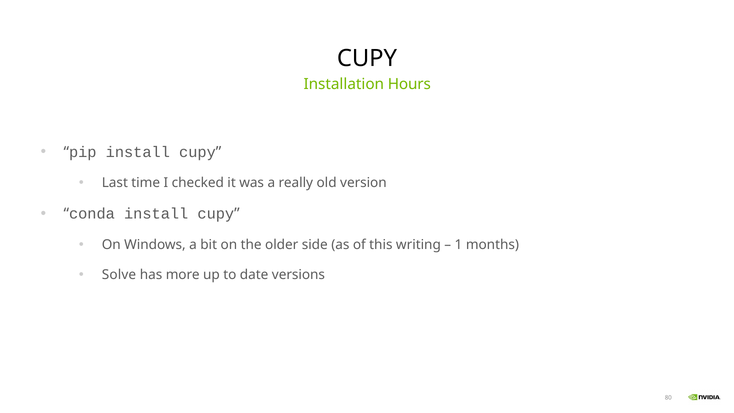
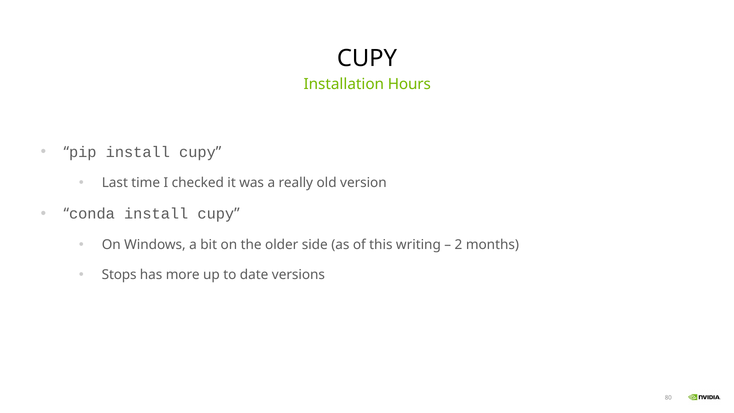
1: 1 -> 2 (459, 245)
Solve: Solve -> Stops (119, 275)
